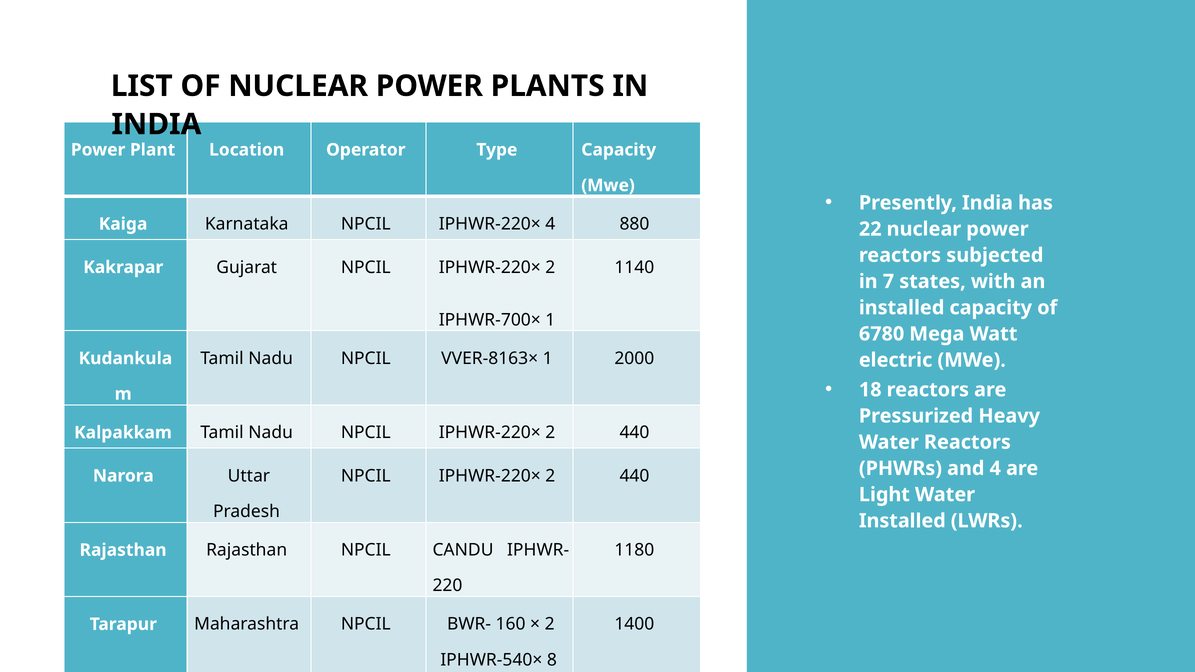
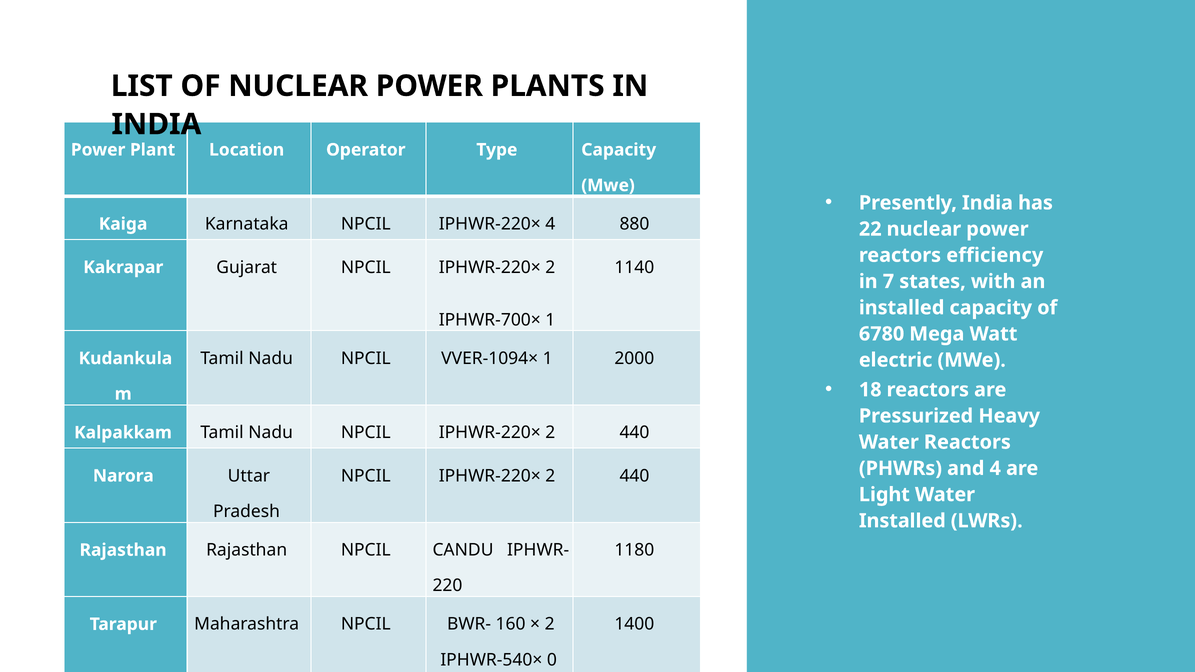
subjected: subjected -> efficiency (995, 255)
VVER-8163×: VVER-8163× -> VVER-1094× (490, 358)
8: 8 -> 0 (552, 660)
